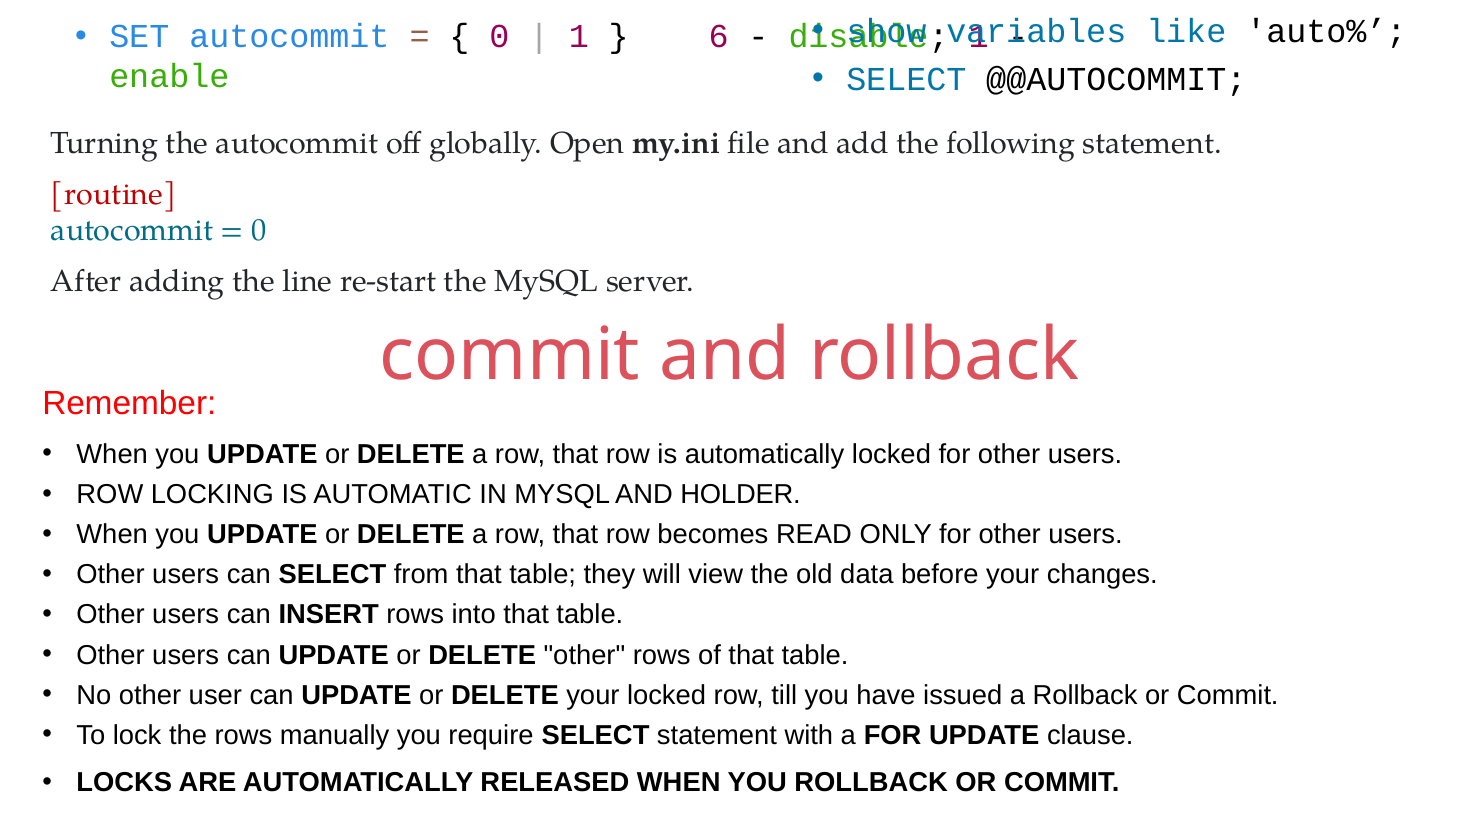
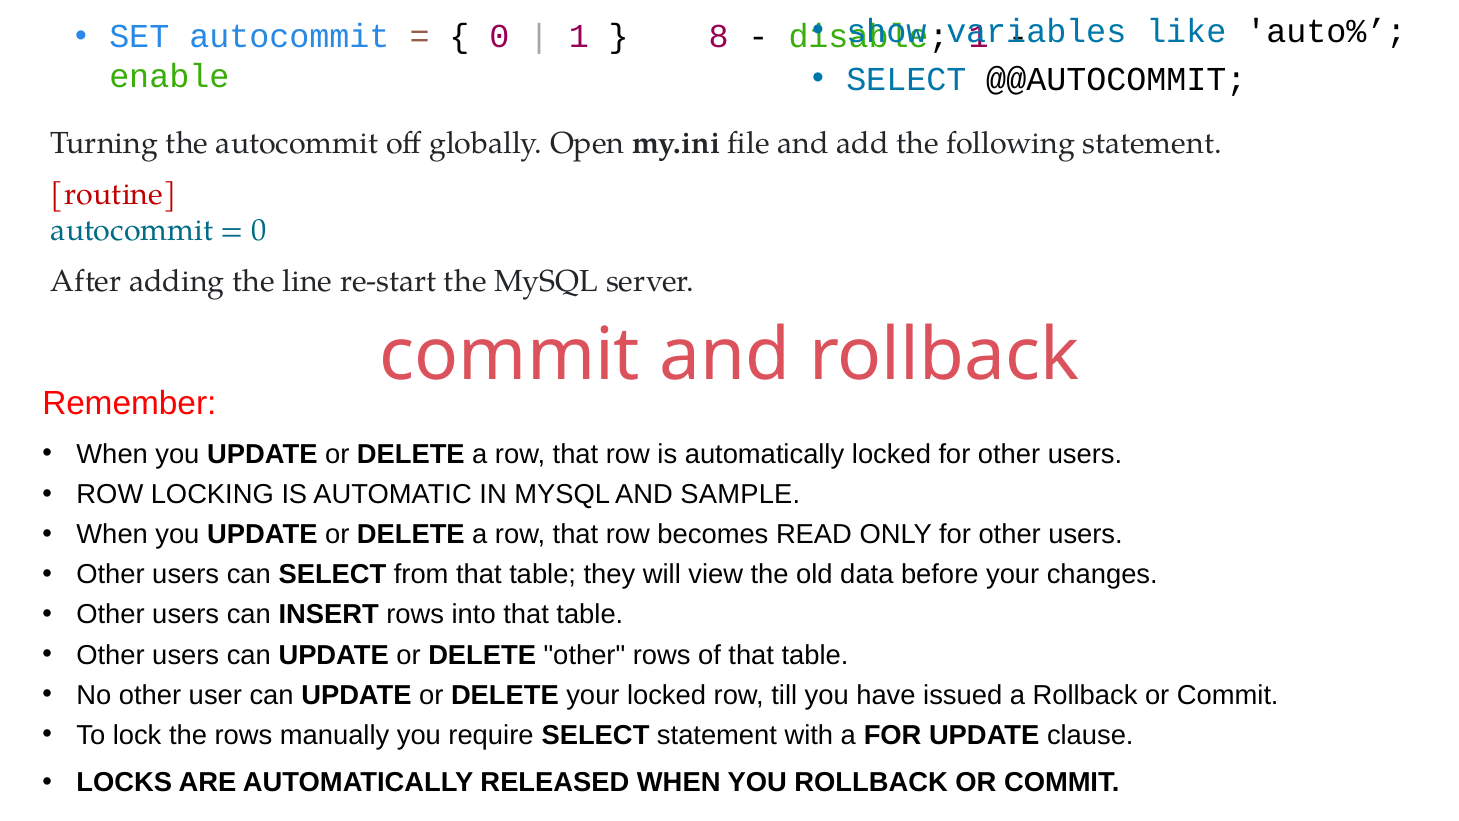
6: 6 -> 8 (719, 37)
HOLDER: HOLDER -> SAMPLE (740, 494)
